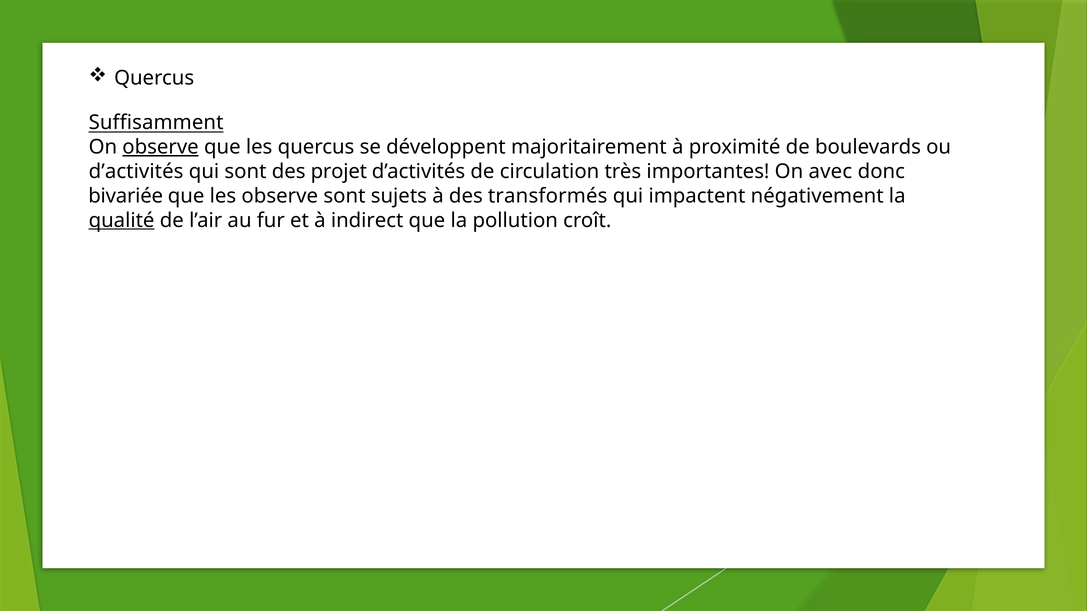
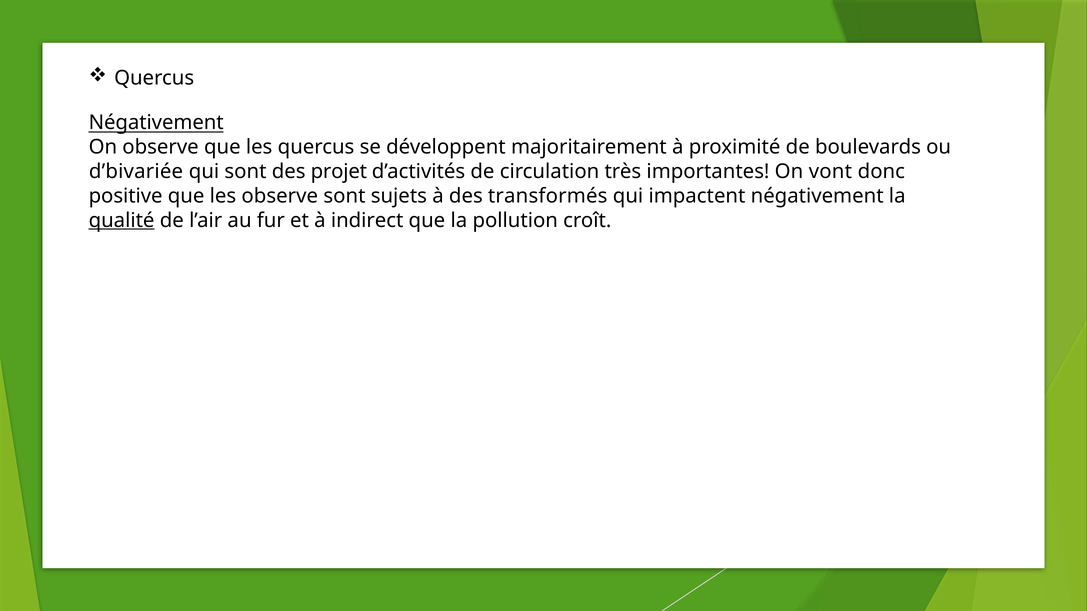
Suffisamment: Suffisamment -> Négativement (156, 123)
observe underline: present -> none (161, 147)
d’activités: d’activités -> d’bivariée (136, 172)
avec: avec -> vont (830, 172)
bivariée: bivariée -> positive (126, 196)
